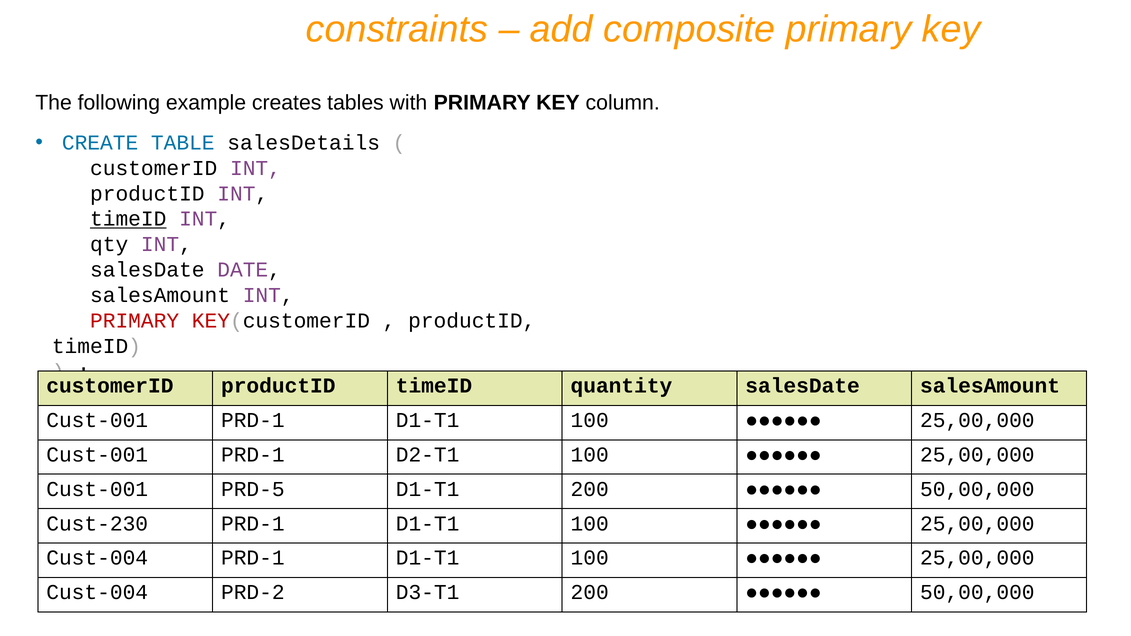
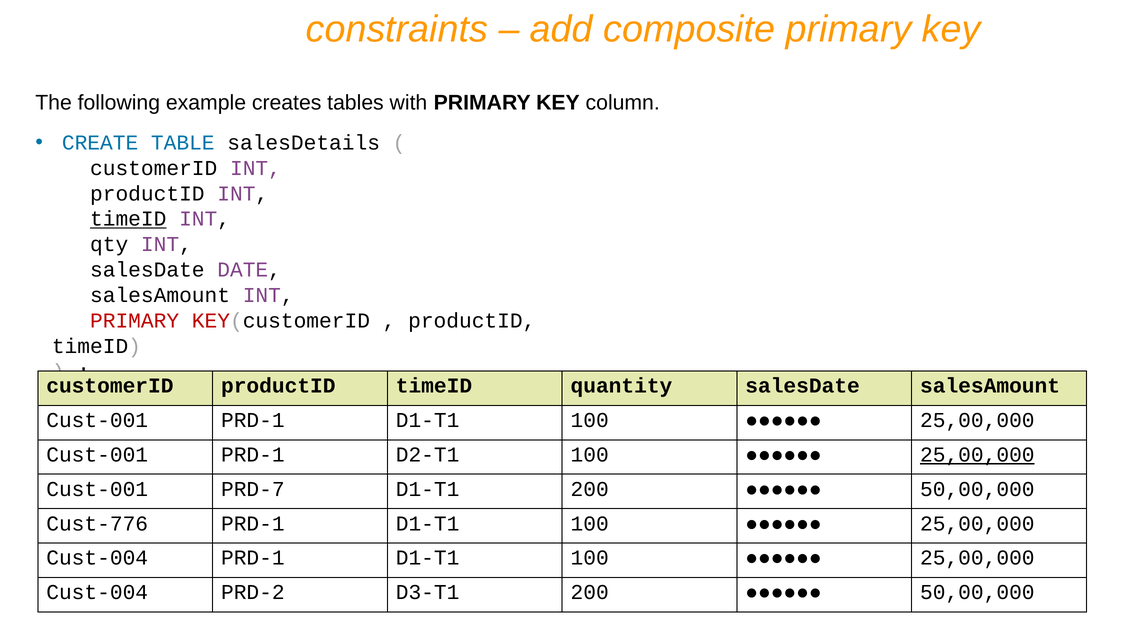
25,00,000 underline: none -> present (977, 455)
PRD-5: PRD-5 -> PRD-7 (253, 489)
Cust-230: Cust-230 -> Cust-776 (97, 524)
